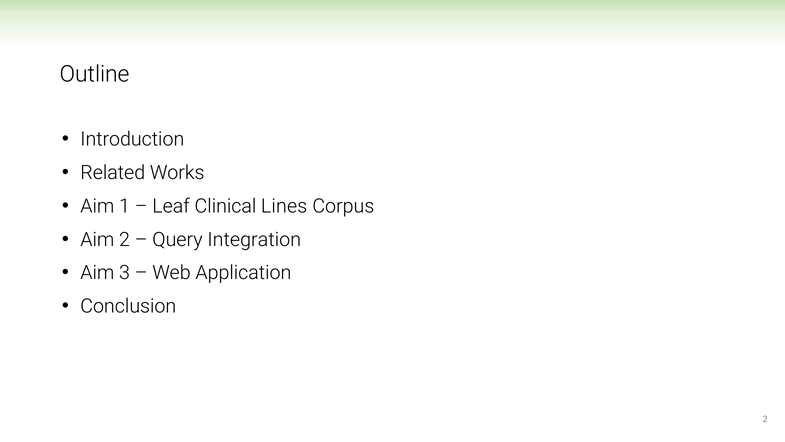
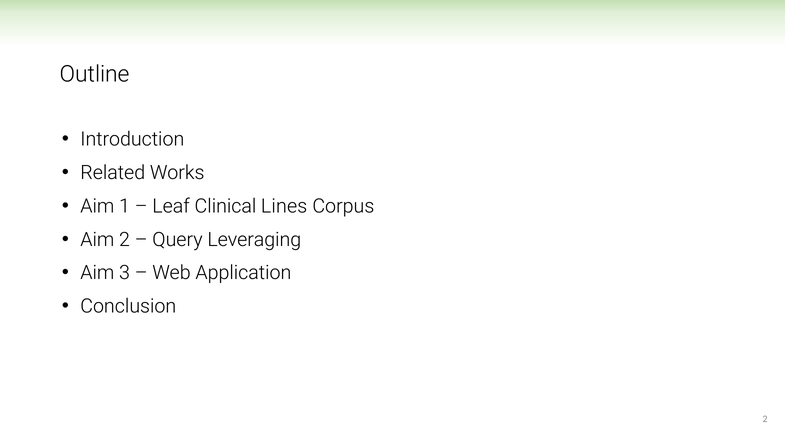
Integration: Integration -> Leveraging (254, 239)
